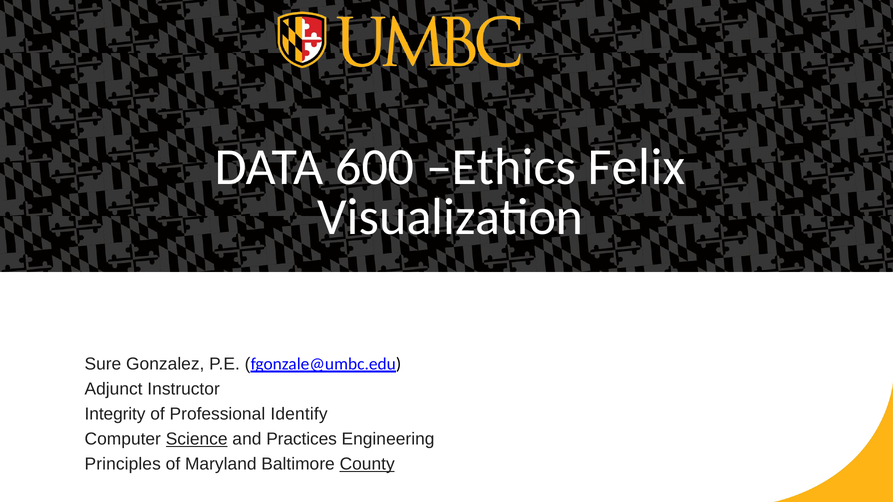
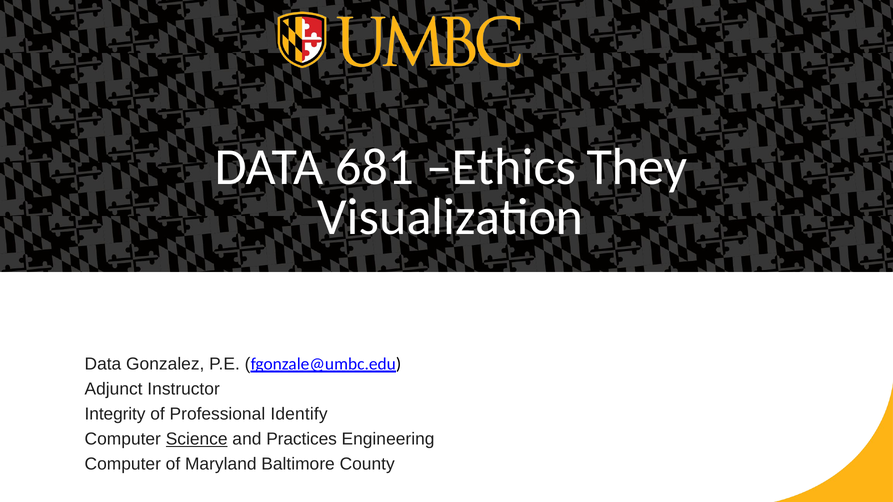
600: 600 -> 681 (375, 167)
Felix: Felix -> They (637, 167)
Sure: Sure -> Data (103, 364)
Principles: Principles -> Computer (123, 465)
County underline: present -> none (367, 465)
